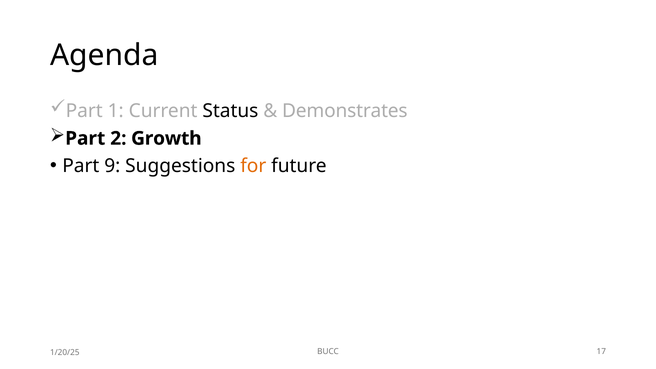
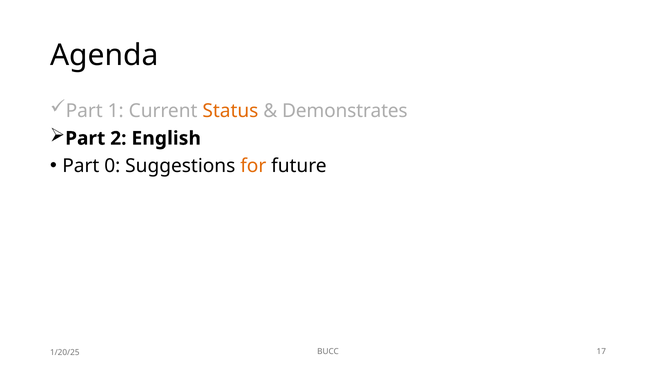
Status colour: black -> orange (230, 111)
Growth: Growth -> English (166, 138)
9: 9 -> 0 (112, 166)
